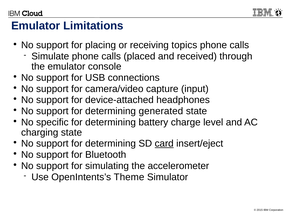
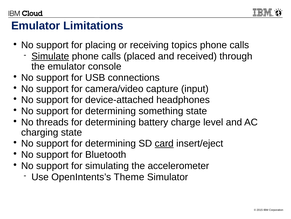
Simulate underline: none -> present (50, 56)
generated: generated -> something (161, 111)
specific: specific -> threads (52, 122)
